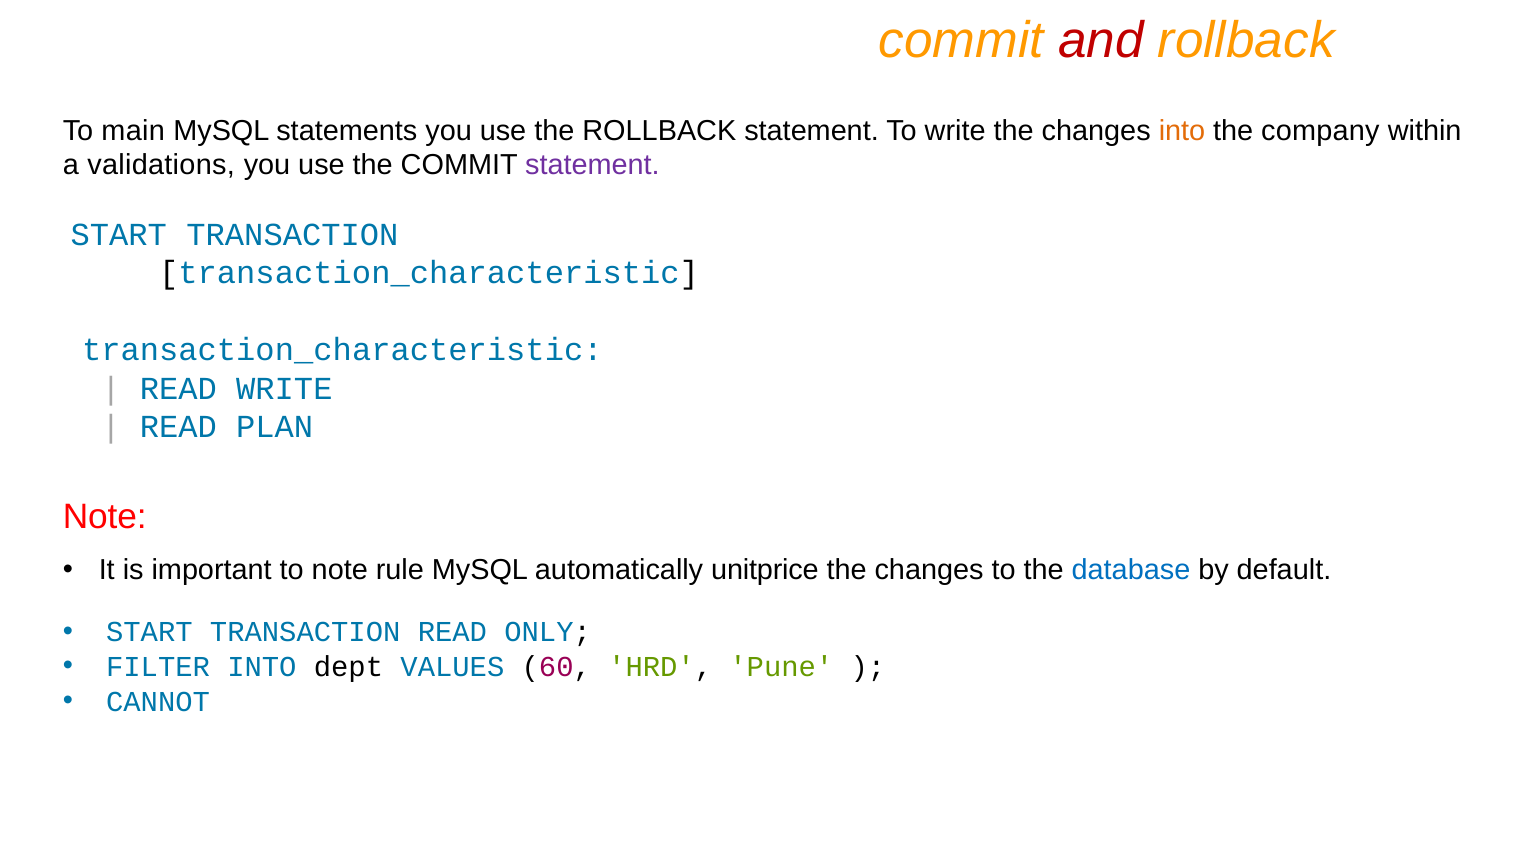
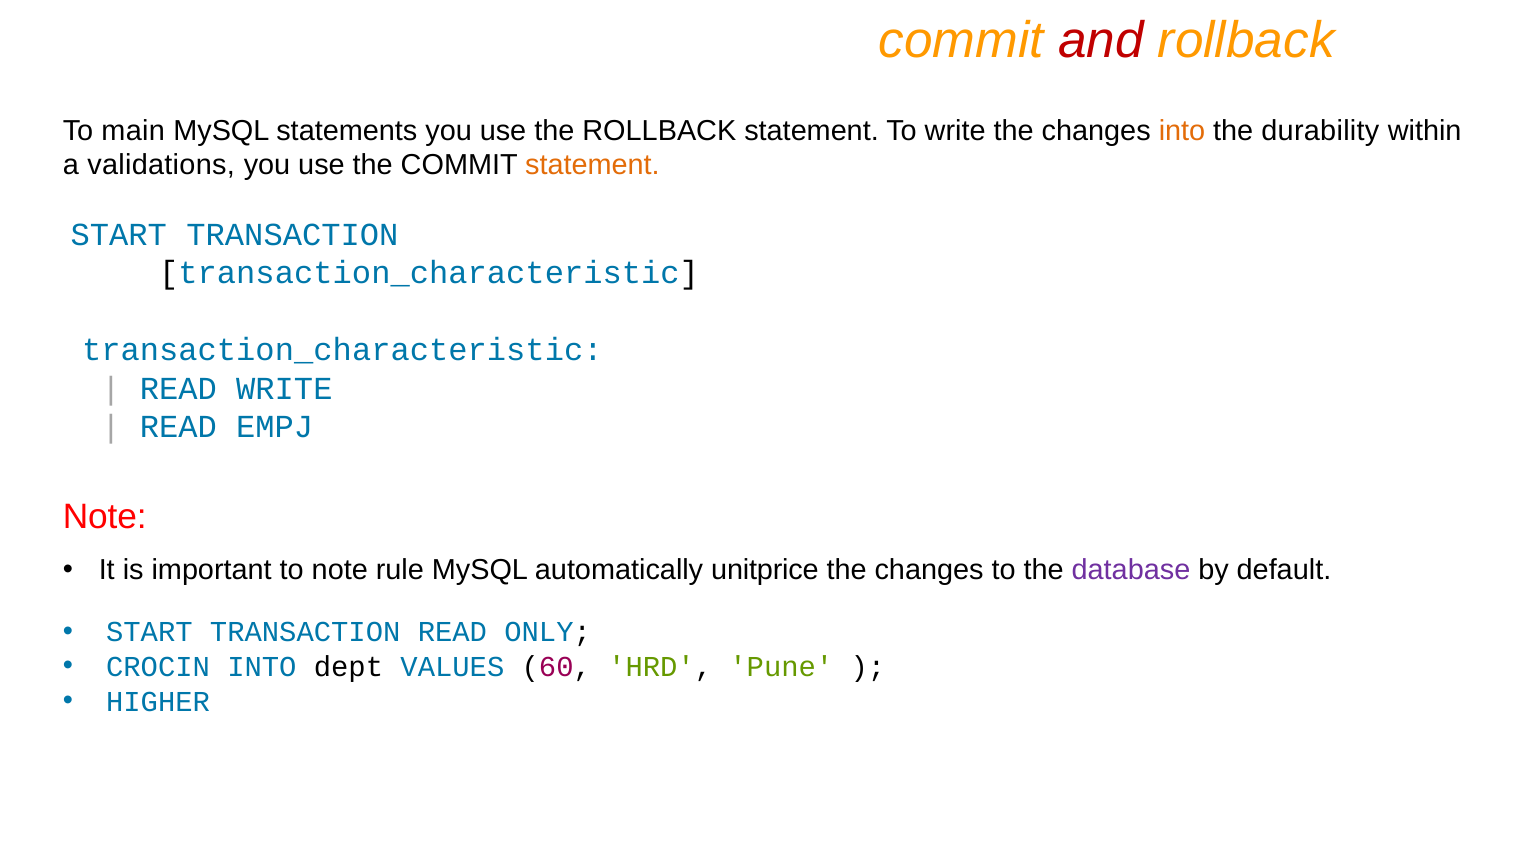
company: company -> durability (1320, 131)
statement colour: purple -> orange (592, 165)
PLAN: PLAN -> EMPJ (275, 427)
database colour: blue -> purple (1131, 570)
FILTER: FILTER -> CROCIN (158, 667)
CANNOT: CANNOT -> HIGHER (158, 701)
